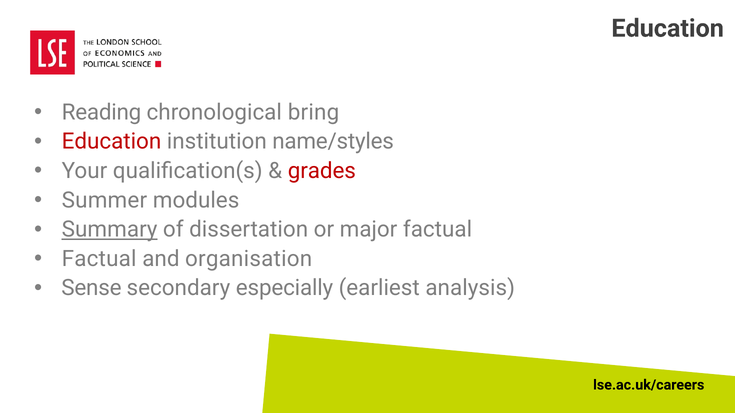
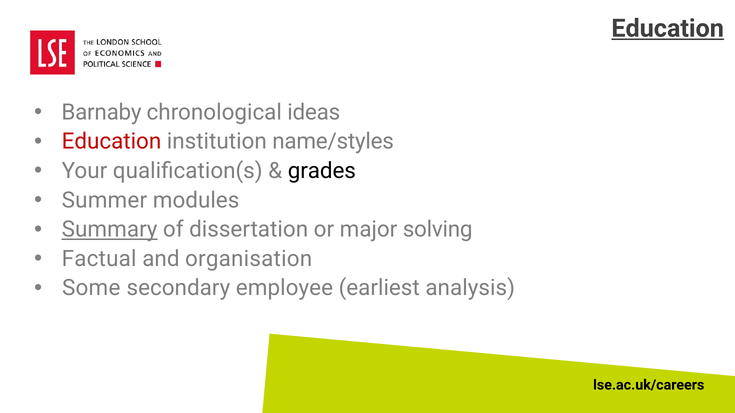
Education underline: none -> present (668, 28)
Reading: Reading -> Barnaby (102, 112)
bring: bring -> ideas (314, 112)
grades colour: red -> black (322, 171)
major factual: factual -> solving (438, 230)
Sense: Sense -> Some (91, 288)
especially: especially -> employee (284, 288)
